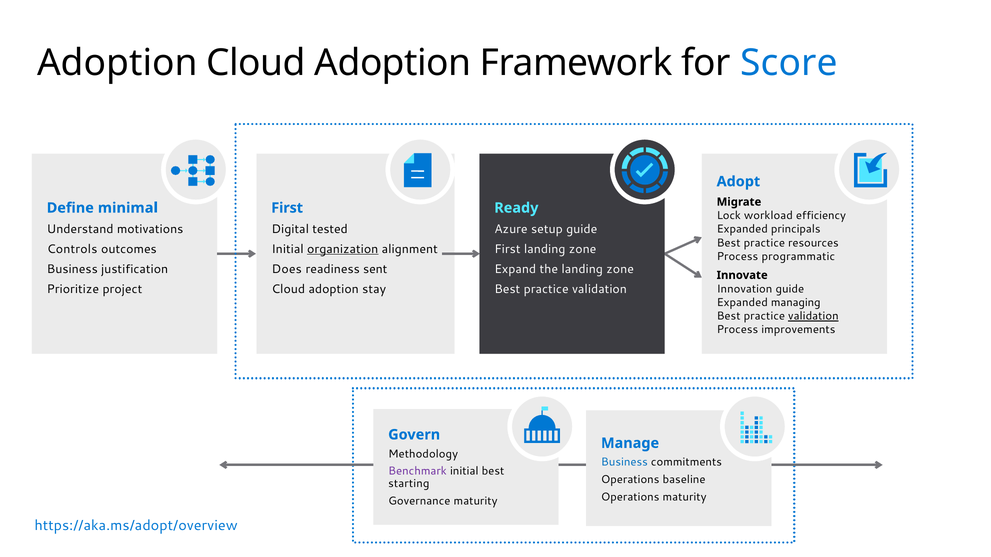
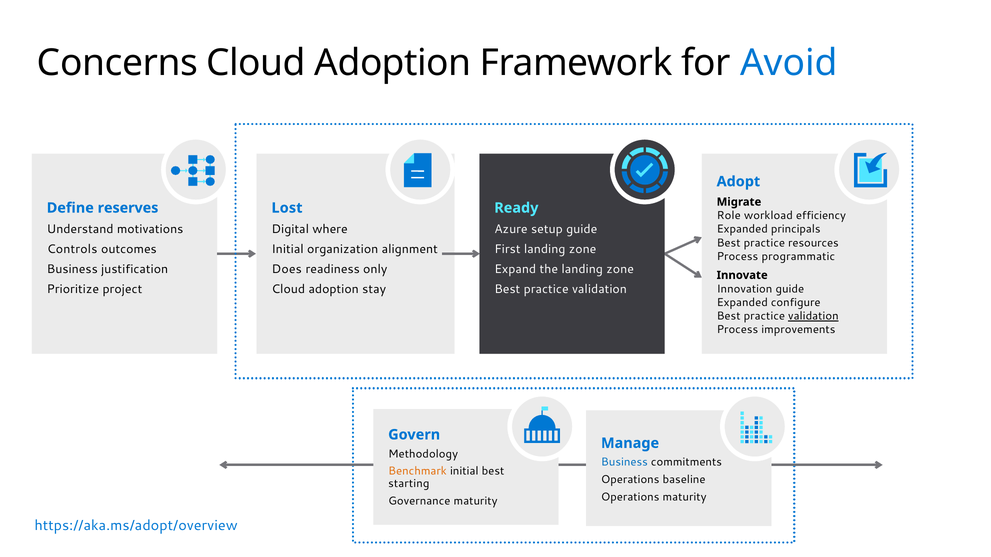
Adoption: Adoption -> Concerns (118, 63)
Score: Score -> Avoid (789, 63)
minimal: minimal -> reserves (128, 208)
First: First -> Lost (287, 208)
Lock: Lock -> Role (729, 216)
tested: tested -> where (330, 229)
organization underline: present -> none (343, 249)
sent: sent -> only (375, 269)
managing: managing -> configure (796, 303)
Benchmark colour: purple -> orange (417, 472)
